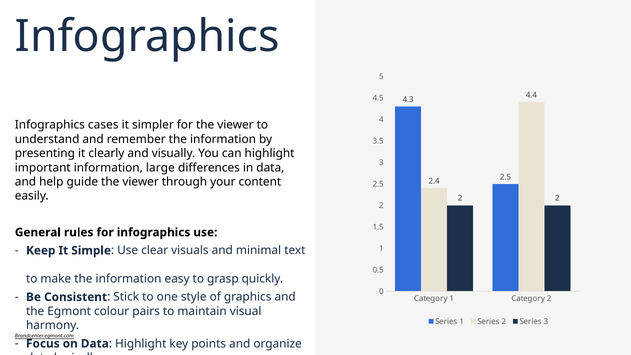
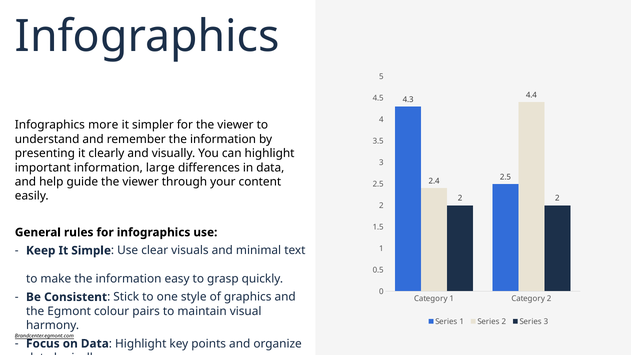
cases: cases -> more (103, 125)
